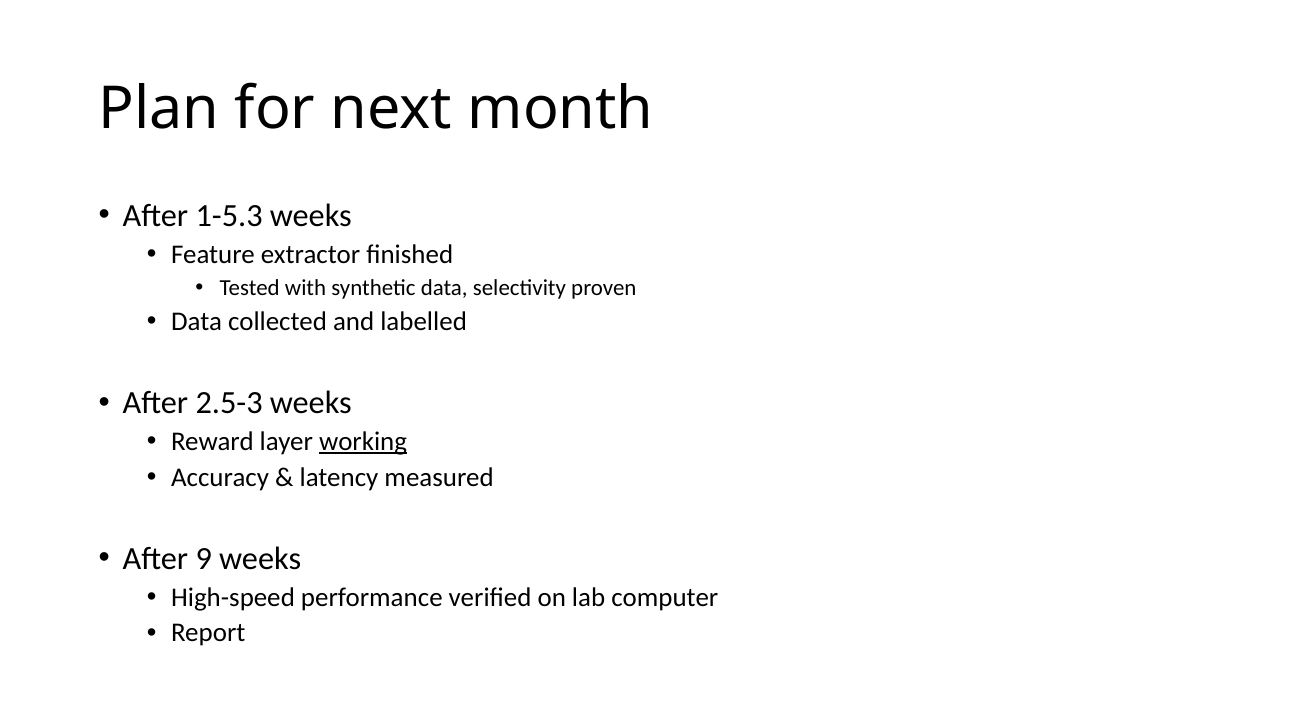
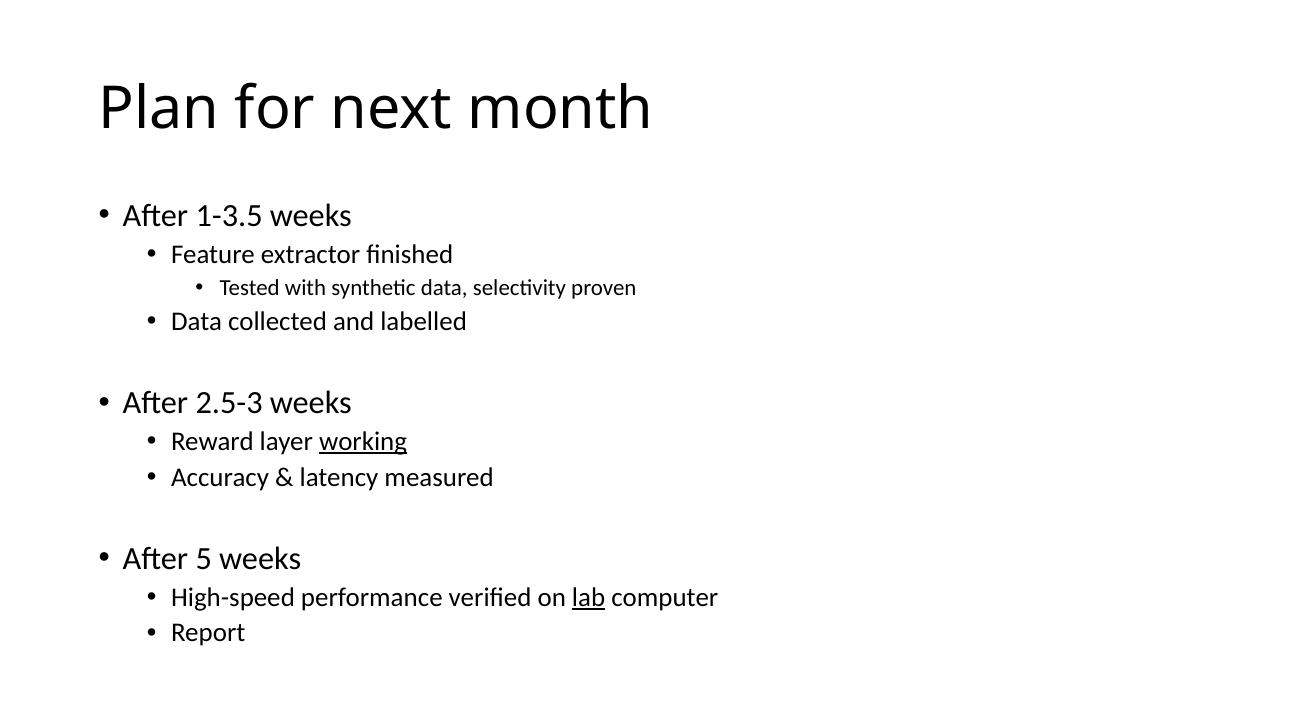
1-5.3: 1-5.3 -> 1-3.5 (229, 216)
9: 9 -> 5 (204, 558)
lab underline: none -> present (589, 597)
